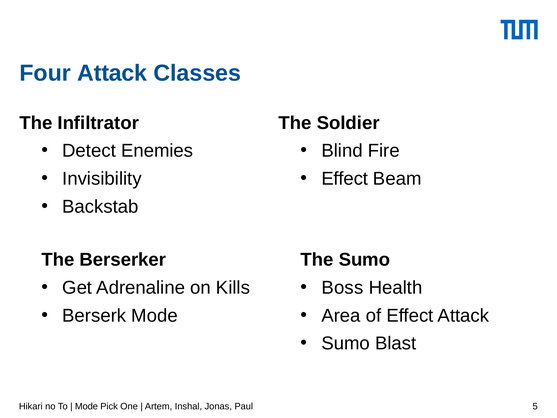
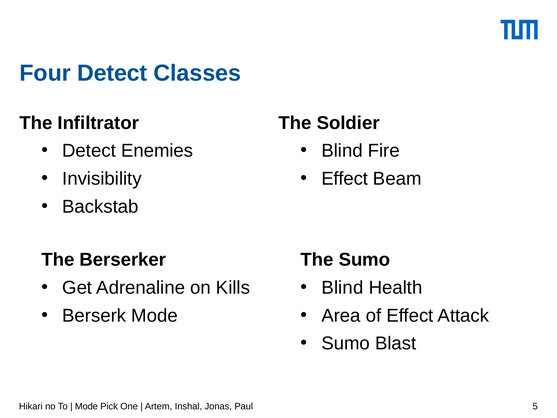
Four Attack: Attack -> Detect (112, 73)
Boss: Boss -> Blind (342, 288)
